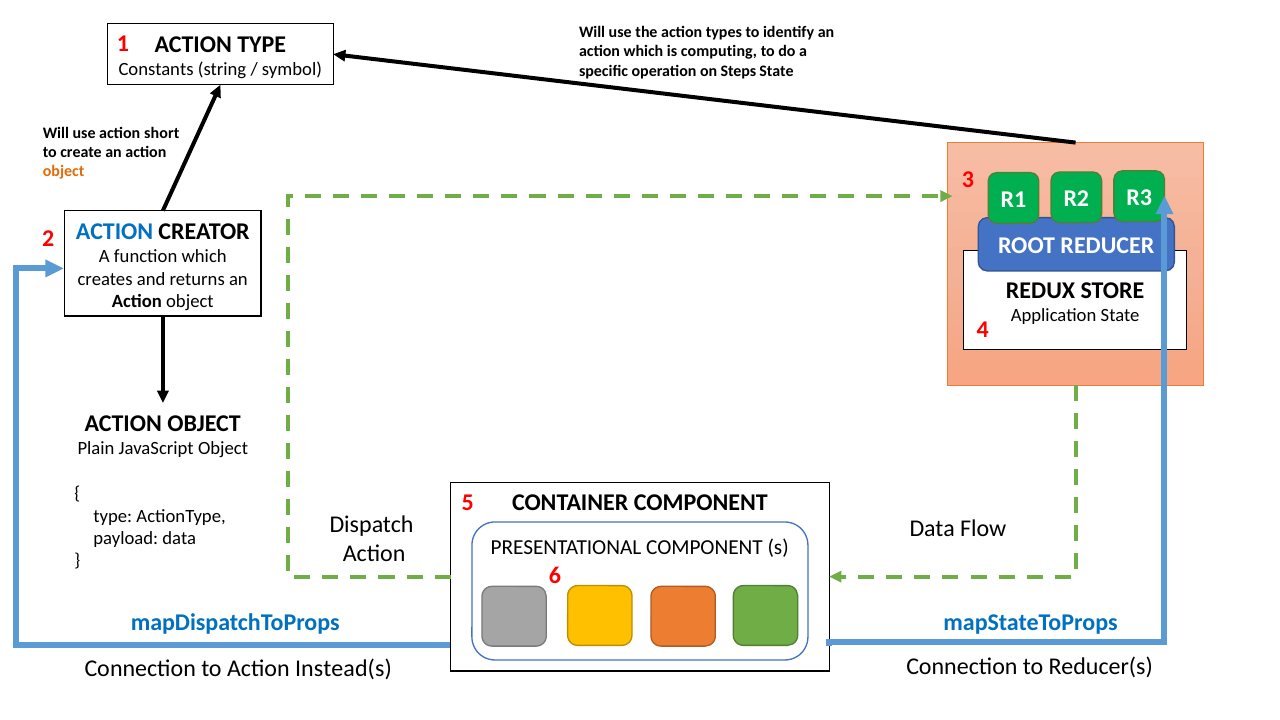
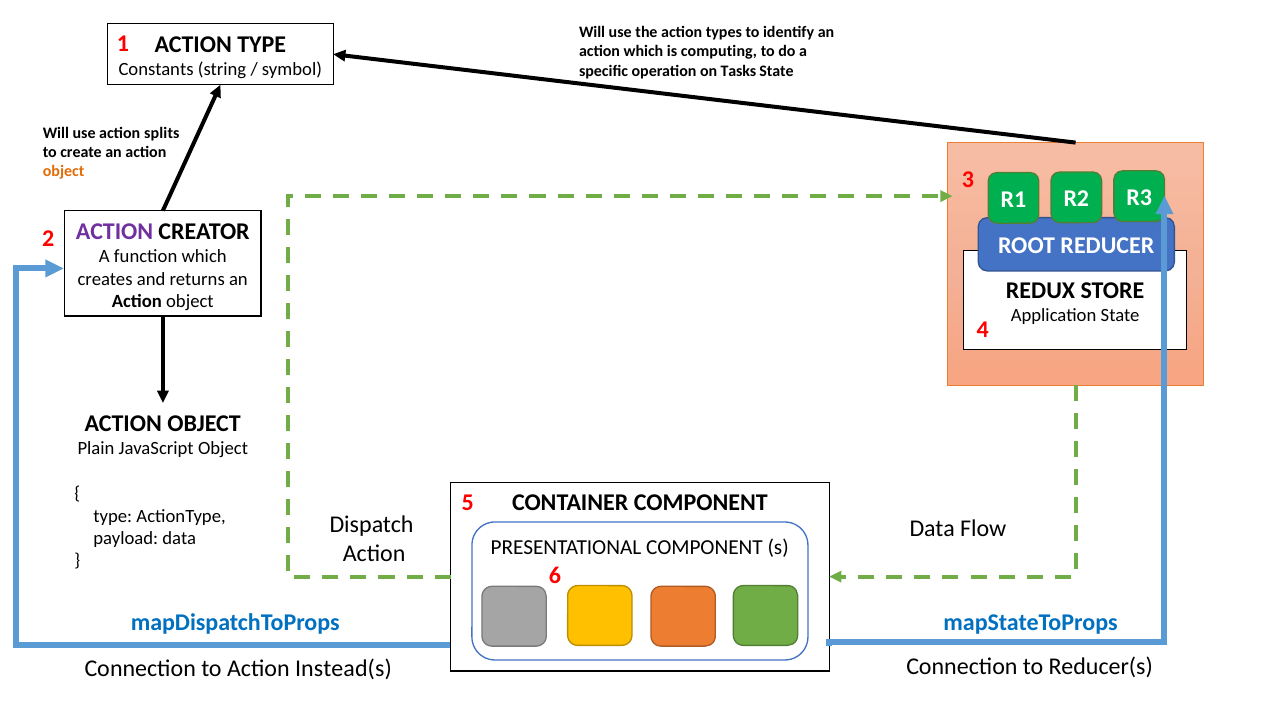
Steps: Steps -> Tasks (738, 71)
short: short -> splits (162, 133)
ACTION colour: blue -> purple (114, 231)
